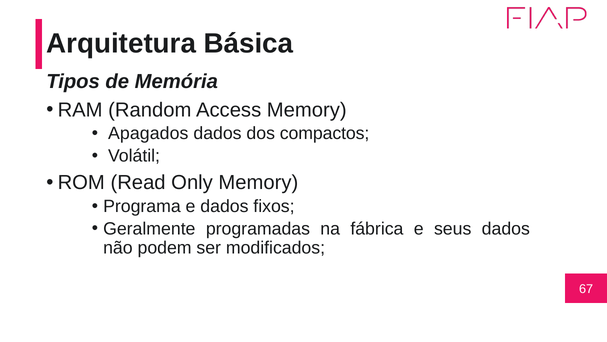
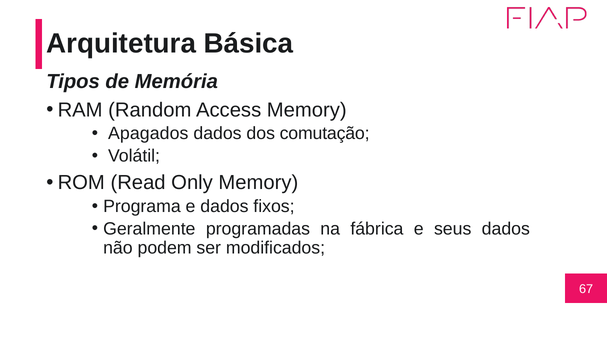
compactos: compactos -> comutação (325, 133)
